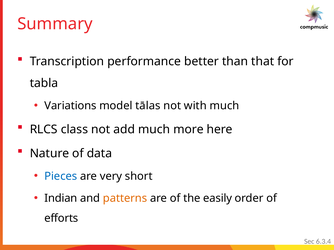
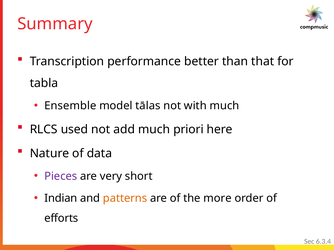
Variations: Variations -> Ensemble (70, 106)
class: class -> used (74, 130)
more: more -> priori (188, 130)
Pieces colour: blue -> purple (61, 176)
easily: easily -> more (218, 199)
